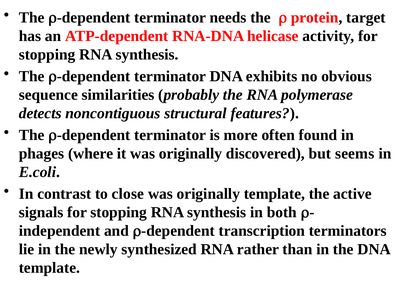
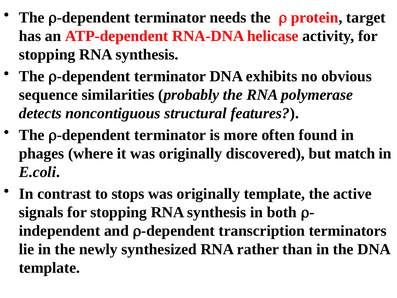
seems: seems -> match (355, 153)
close: close -> stops (128, 194)
